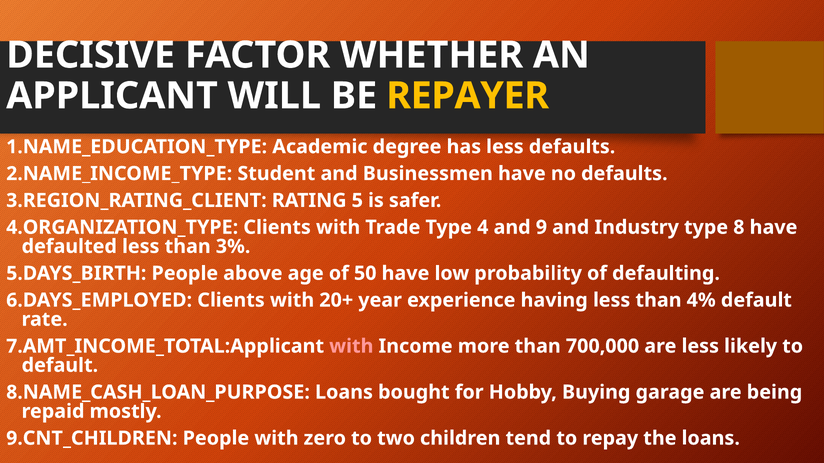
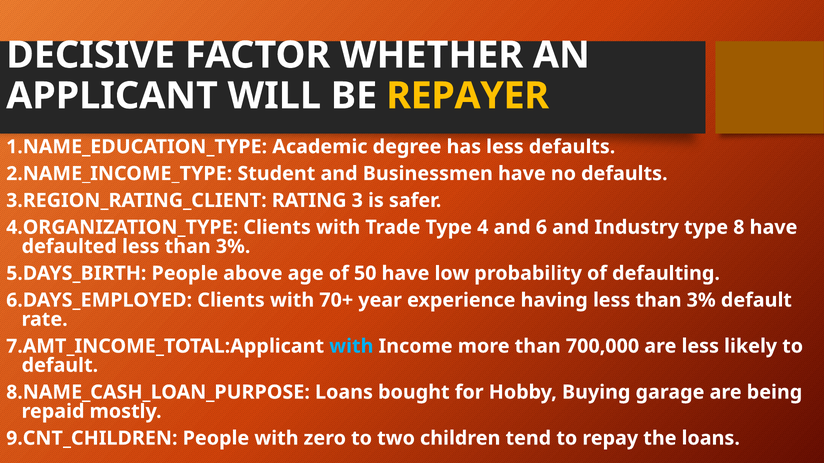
5: 5 -> 3 (357, 201)
9: 9 -> 6 (541, 228)
20+: 20+ -> 70+ (336, 300)
having less than 4%: 4% -> 3% (701, 300)
with colour: pink -> light blue (351, 347)
